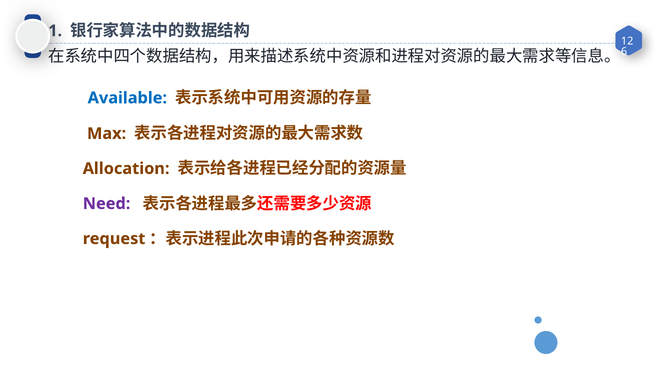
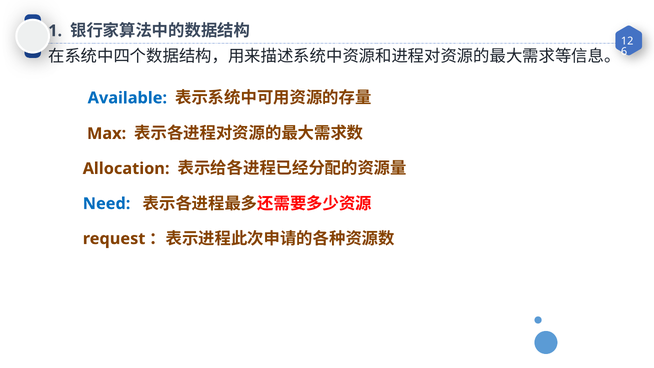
Need colour: purple -> blue (107, 204)
